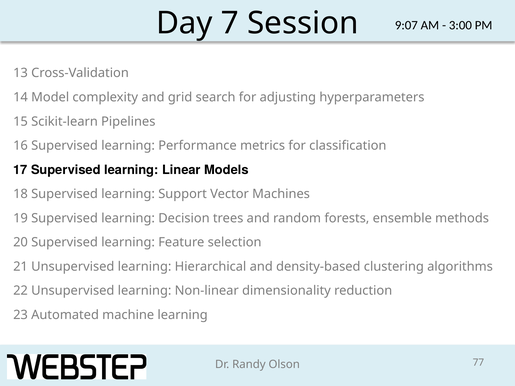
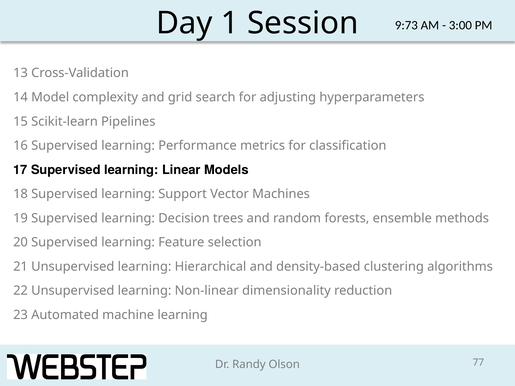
7: 7 -> 1 (230, 23)
9:07: 9:07 -> 9:73 (406, 25)
